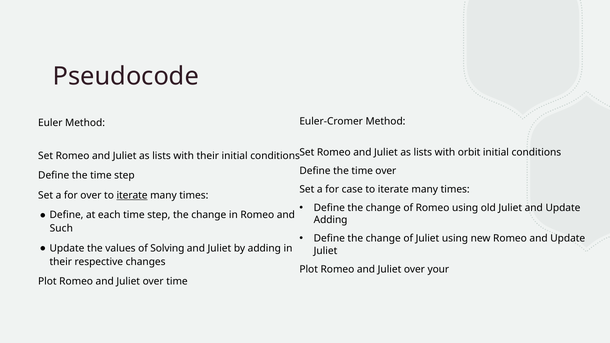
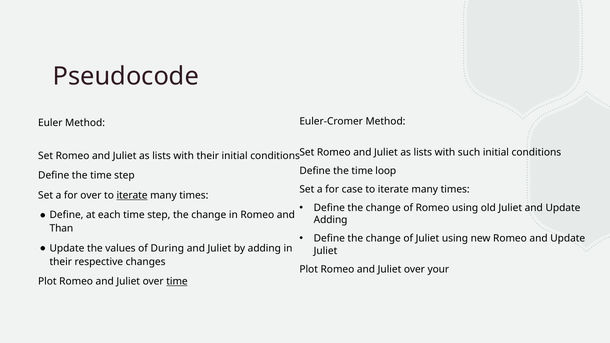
orbit: orbit -> such (469, 152)
time over: over -> loop (386, 171)
Such: Such -> Than (61, 229)
Solving: Solving -> During (167, 248)
time underline: none -> present (177, 282)
